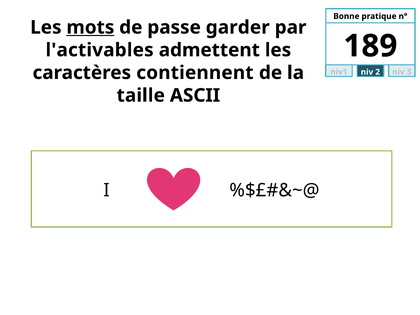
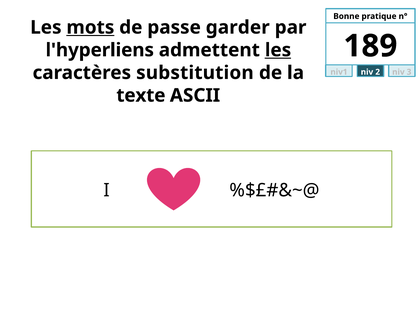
l'activables: l'activables -> l'hyperliens (100, 50)
les underline: none -> present (278, 50)
contiennent: contiennent -> substitution (195, 73)
taille: taille -> texte (141, 95)
